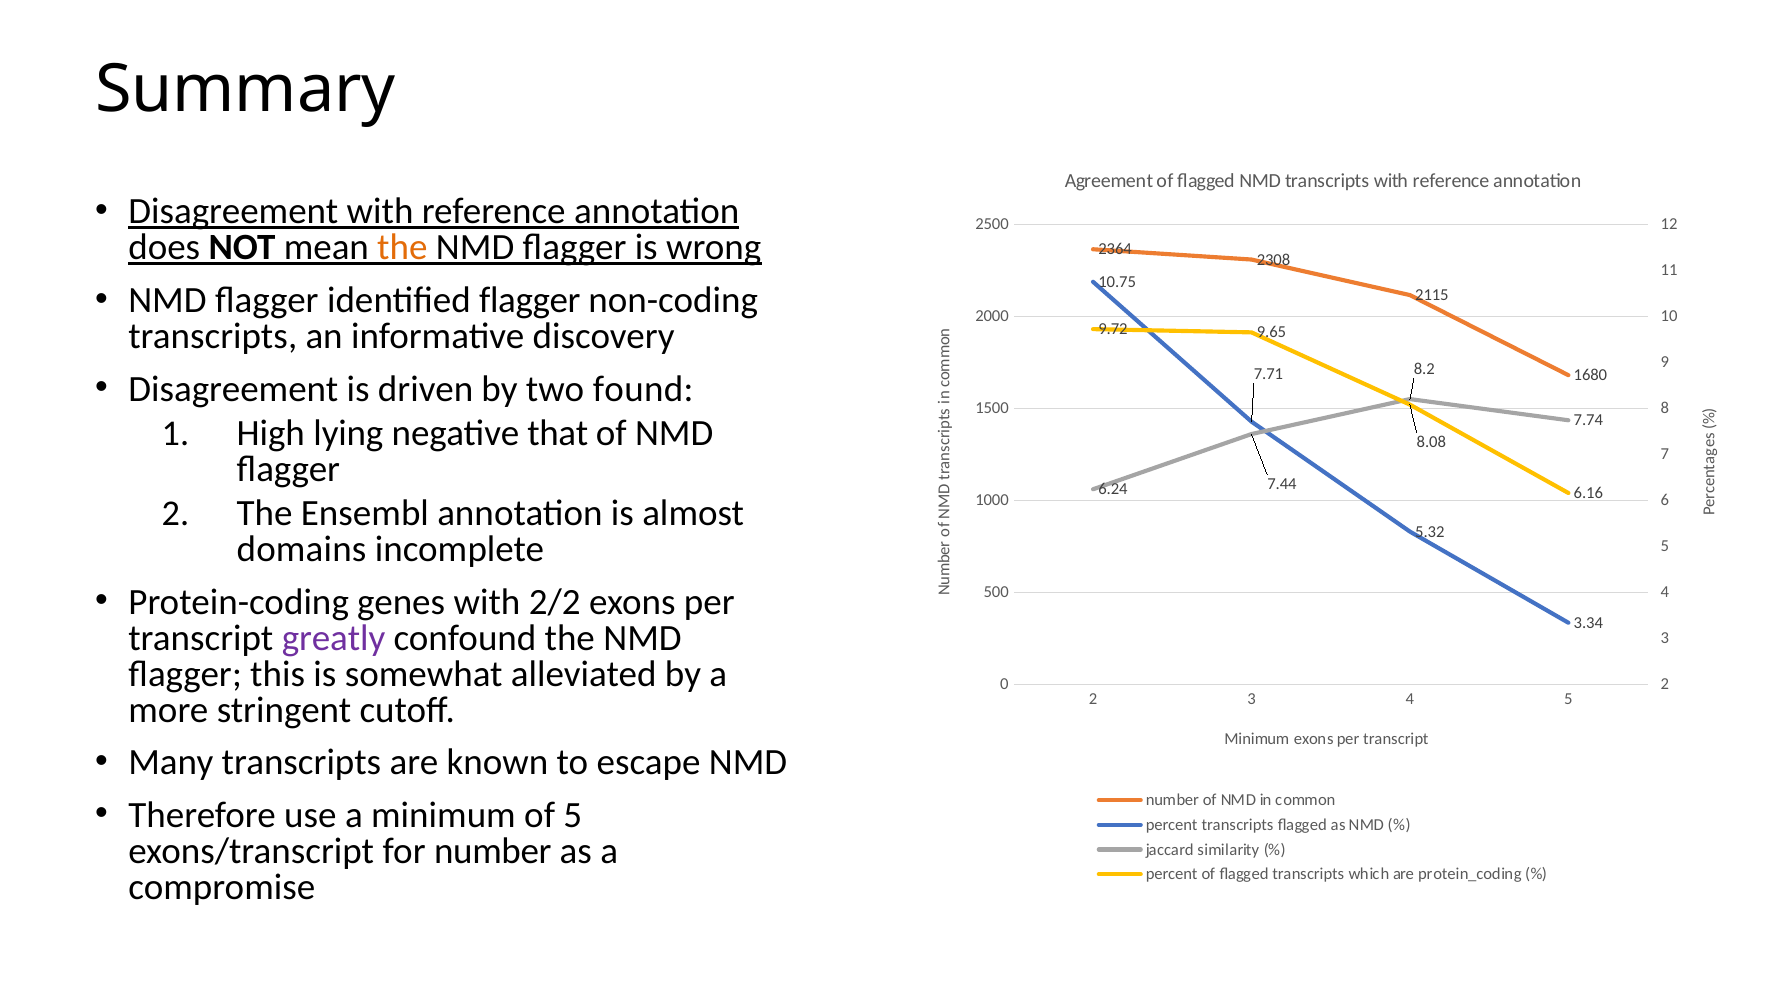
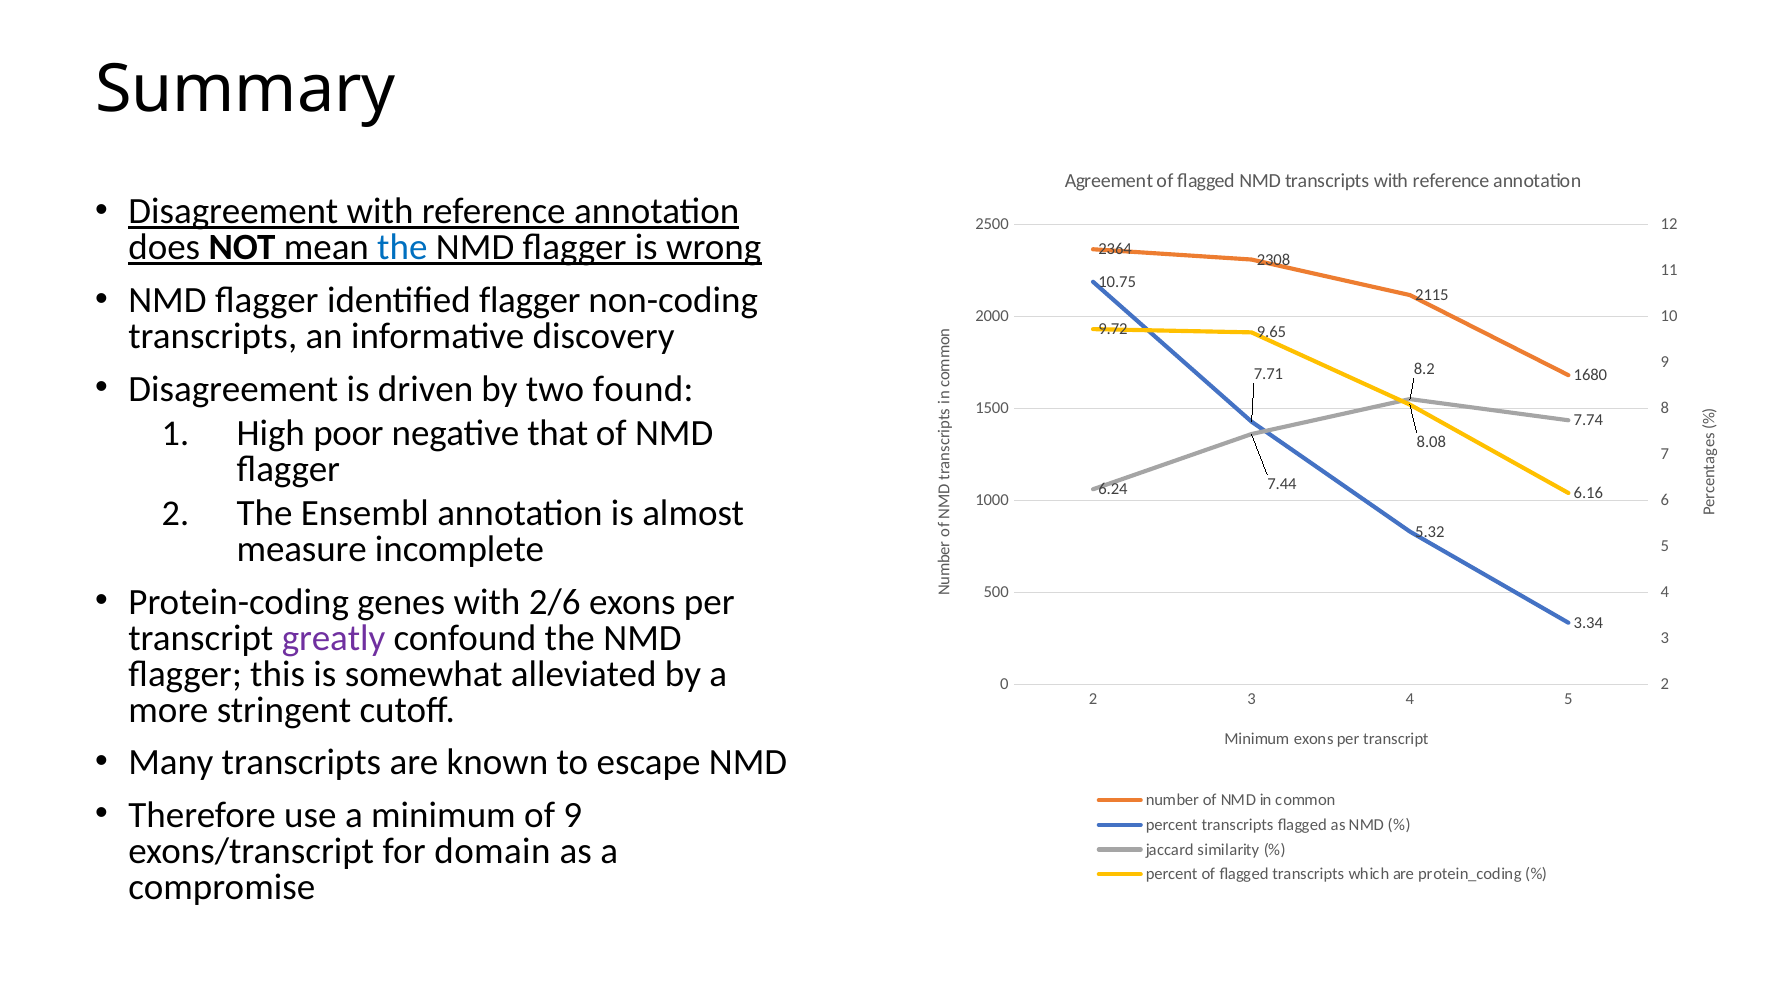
the colour: orange -> blue (402, 248)
lying: lying -> poor (348, 433)
domains: domains -> measure (302, 549)
2/2: 2/2 -> 2/6 (555, 602)
of 5: 5 -> 9 (573, 815)
for number: number -> domain (492, 851)
